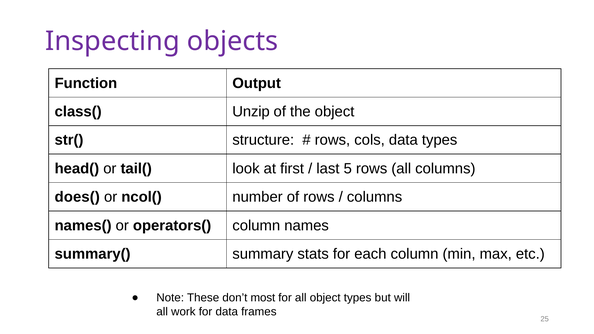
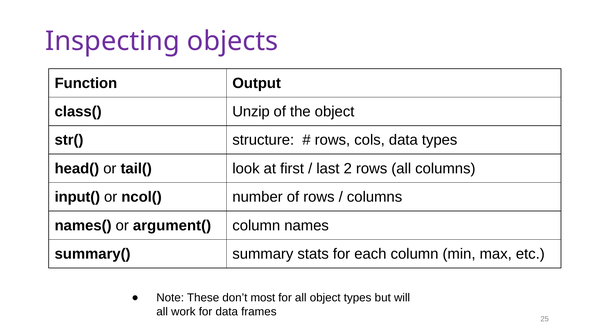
5: 5 -> 2 (348, 169)
does(: does( -> input( (77, 197)
operators(: operators( -> argument( (172, 226)
